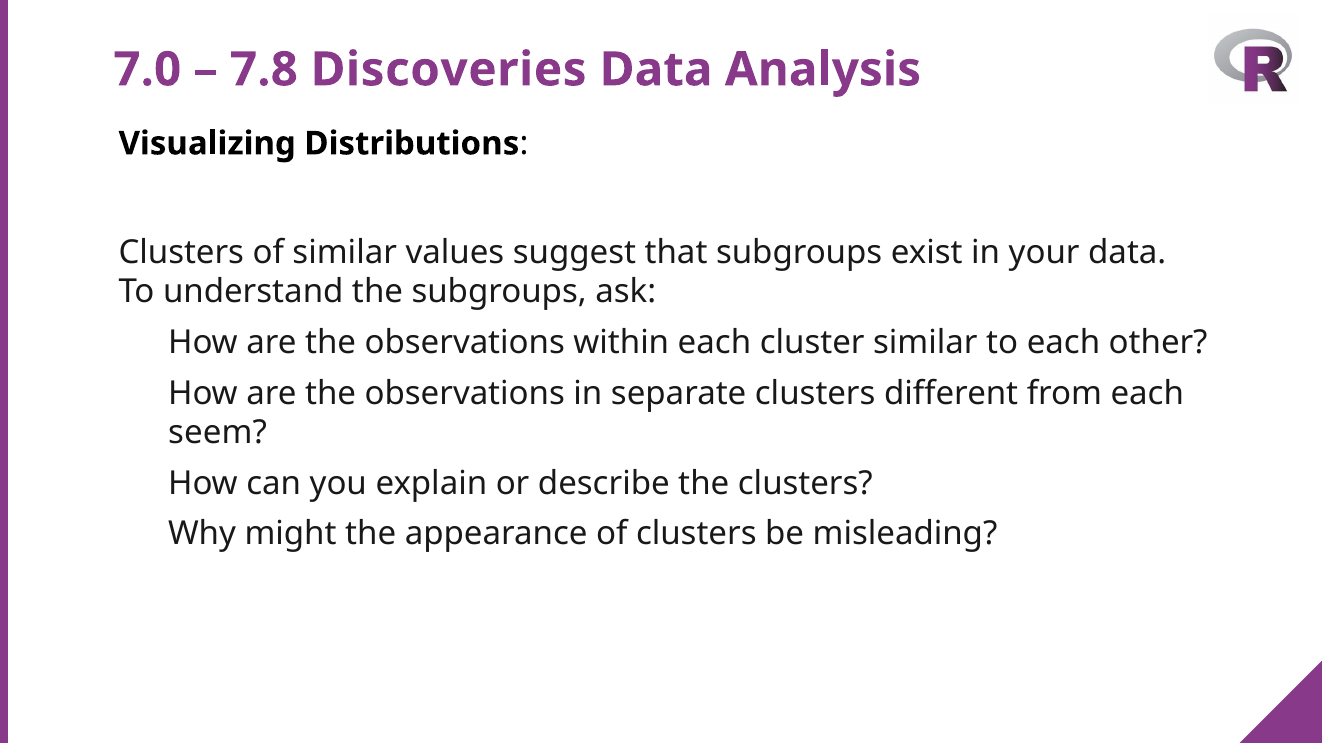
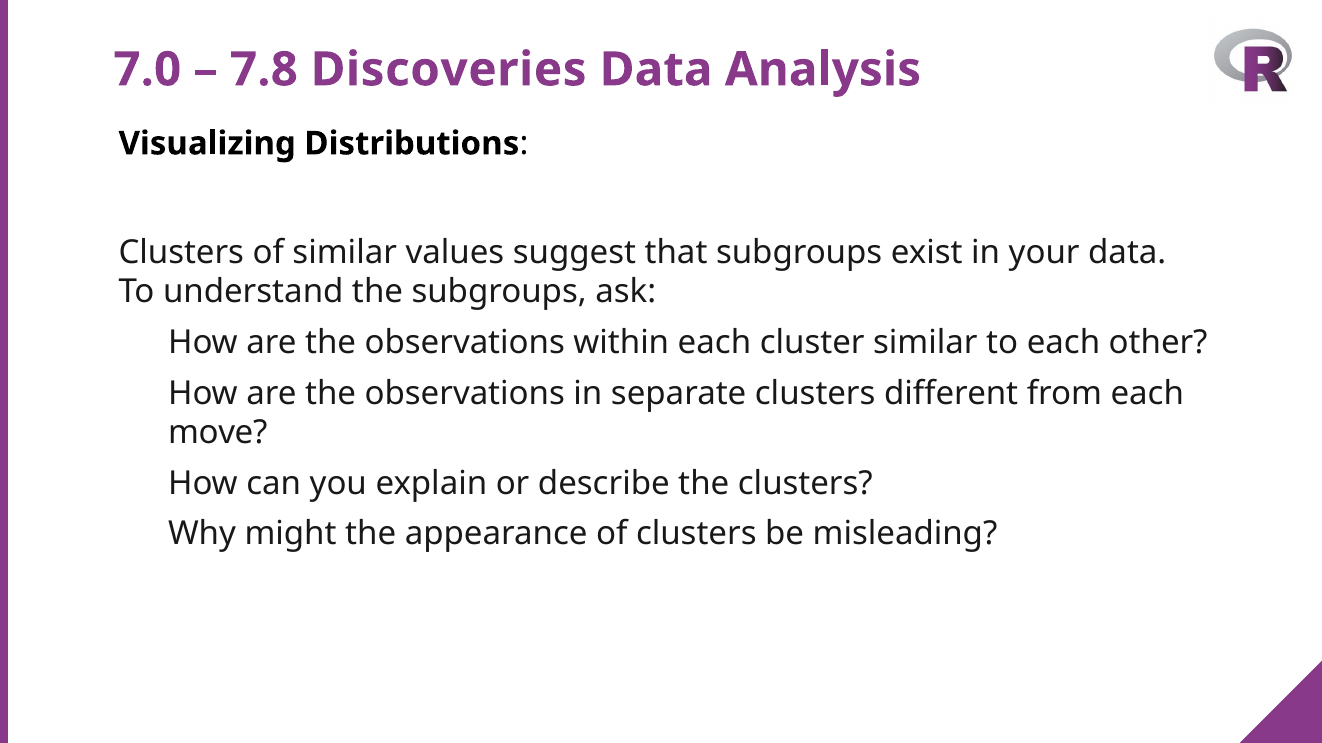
seem: seem -> move (218, 433)
